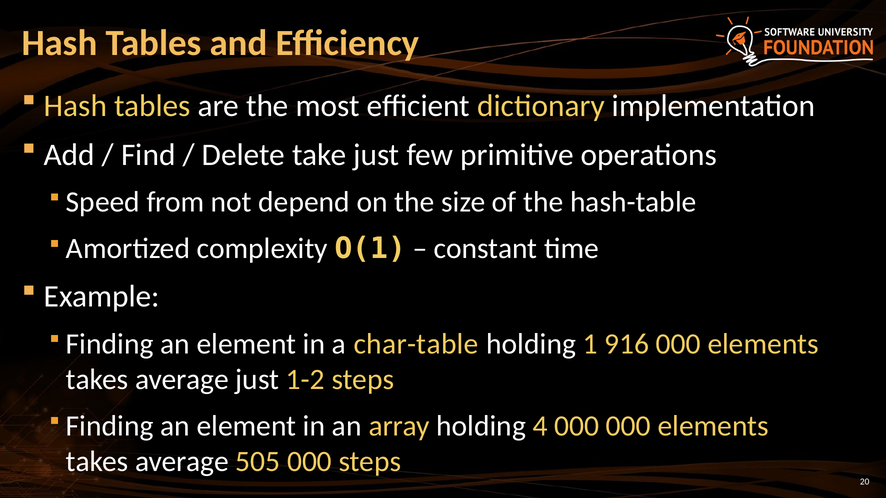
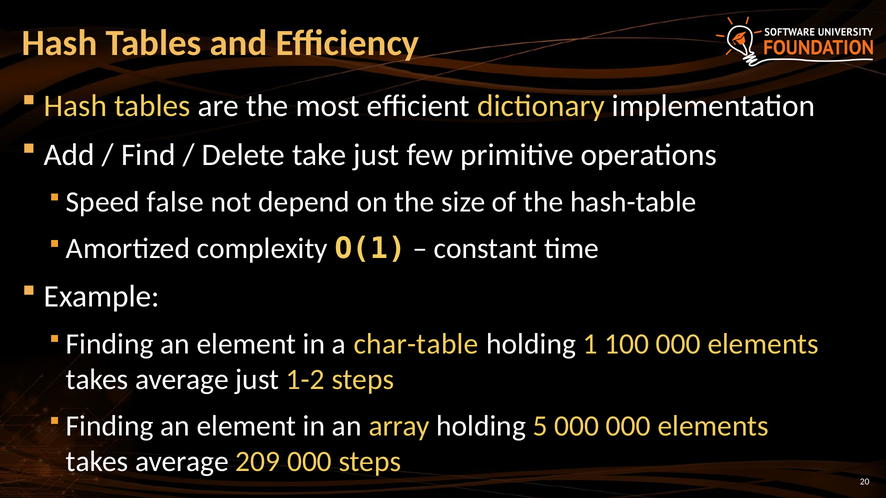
from: from -> false (175, 202)
916: 916 -> 100 (627, 344)
4: 4 -> 5 (540, 426)
505: 505 -> 209 (258, 462)
